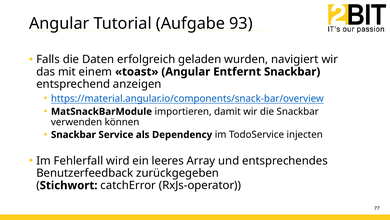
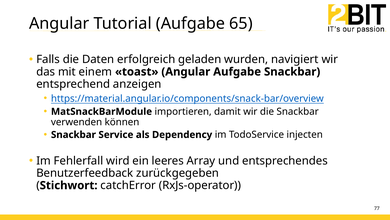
93: 93 -> 65 (241, 23)
Angular Entfernt: Entfernt -> Aufgabe (237, 72)
